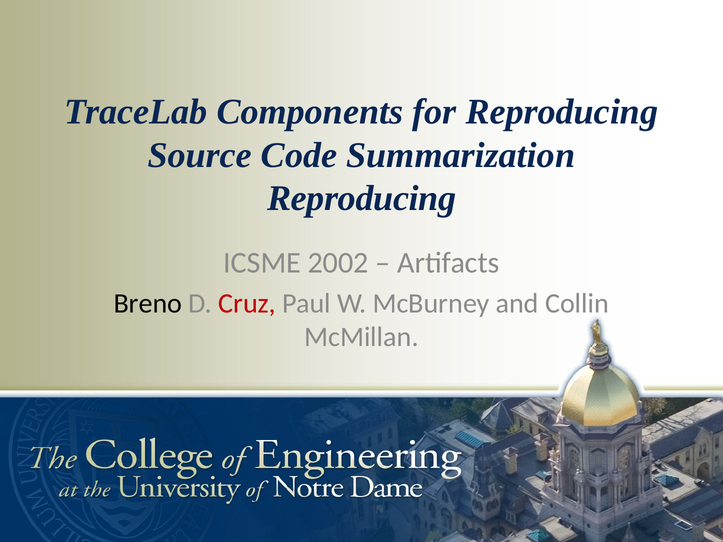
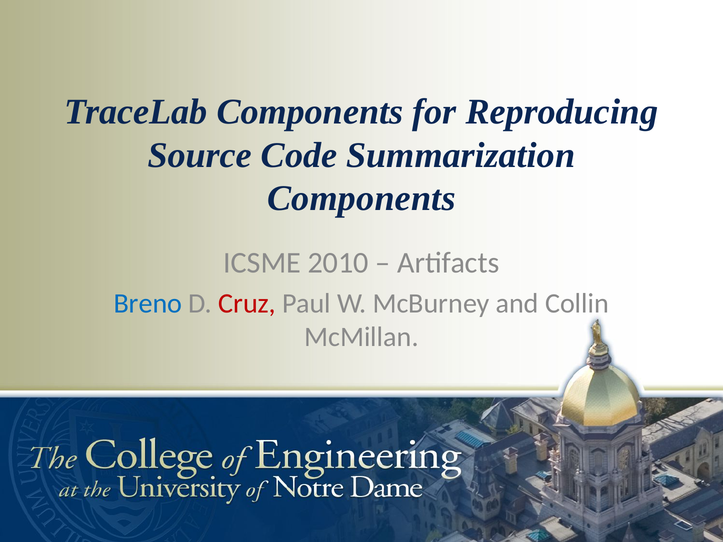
Reproducing: Reproducing -> Components (361, 199)
2002: 2002 -> 2010 (338, 263)
Breno colour: black -> blue (148, 303)
